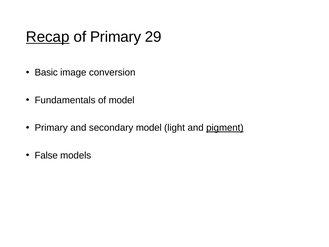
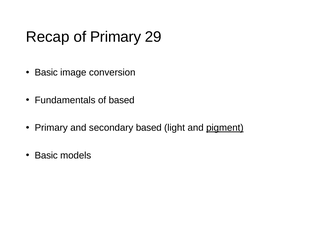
Recap underline: present -> none (48, 37)
of model: model -> based (122, 100)
secondary model: model -> based (149, 128)
False: False -> Basic (46, 155)
